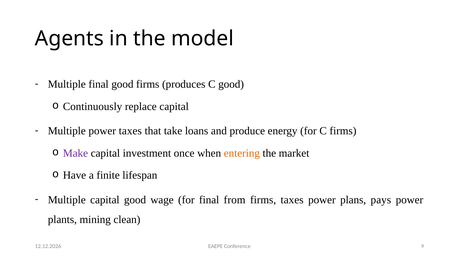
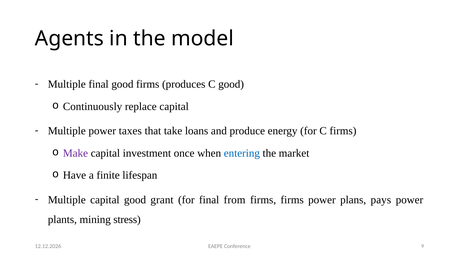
entering colour: orange -> blue (242, 153)
wage: wage -> grant (162, 200)
firms taxes: taxes -> firms (292, 200)
clean: clean -> stress (127, 220)
